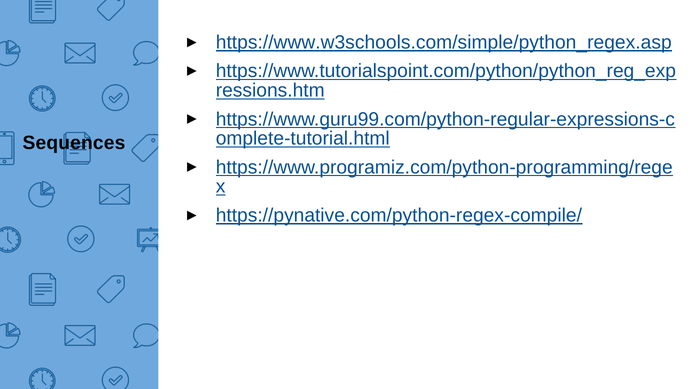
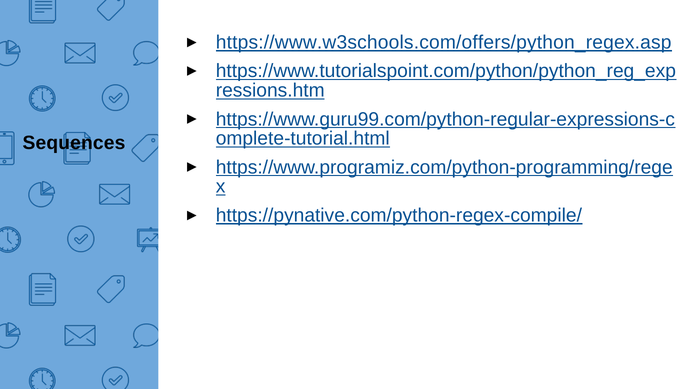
https://www.w3schools.com/simple/python_regex.asp: https://www.w3schools.com/simple/python_regex.asp -> https://www.w3schools.com/offers/python_regex.asp (444, 42)
